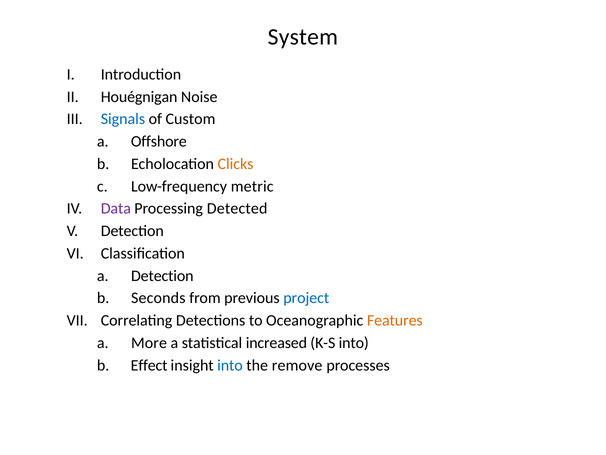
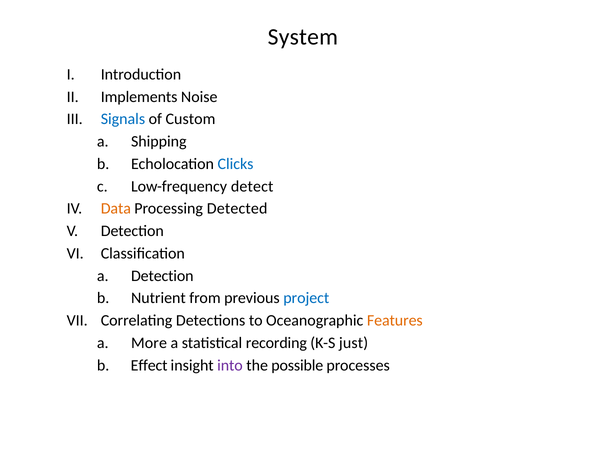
Houégnigan: Houégnigan -> Implements (139, 97)
Offshore: Offshore -> Shipping (159, 141)
Clicks colour: orange -> blue (236, 164)
metric: metric -> detect (252, 186)
Data colour: purple -> orange (116, 208)
Seconds: Seconds -> Nutrient (158, 298)
increased: increased -> recording (276, 343)
K-S into: into -> just (354, 343)
into colour: blue -> purple (230, 365)
remove: remove -> possible (297, 365)
